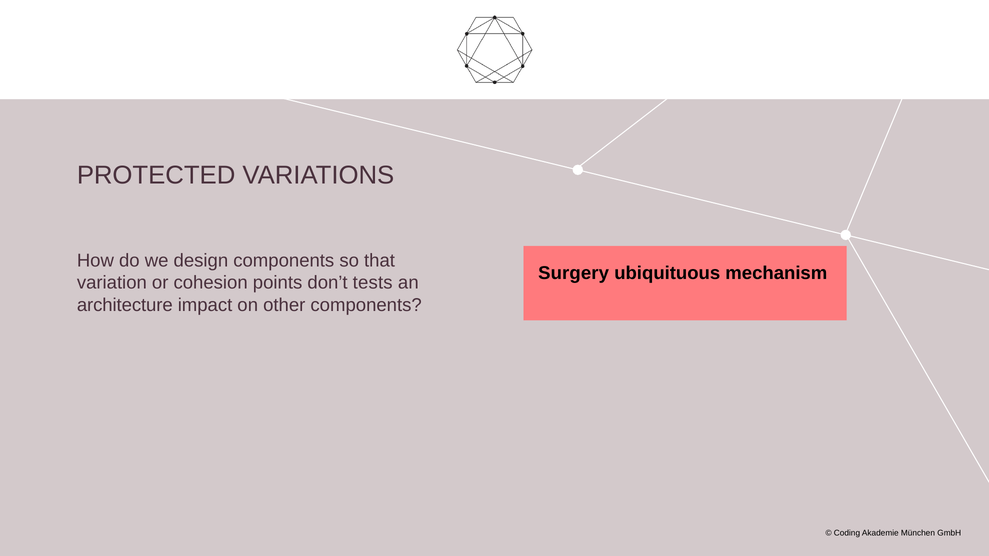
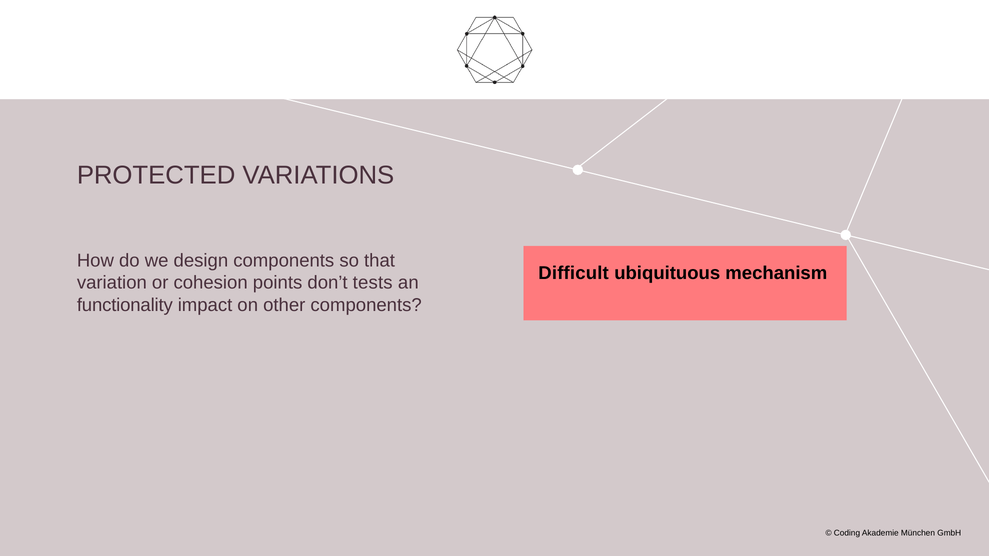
Surgery: Surgery -> Difficult (574, 273)
architecture: architecture -> functionality (125, 305)
